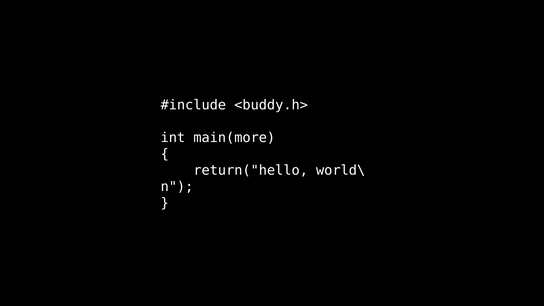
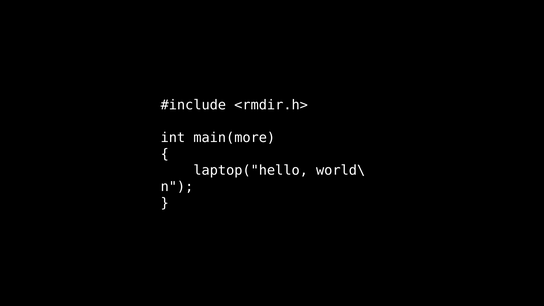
<buddy.h>: <buddy.h> -> <rmdir.h> (271, 105)
return("hello: return("hello -> laptop("hello (251, 170)
